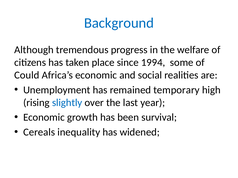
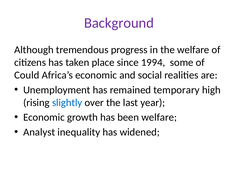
Background colour: blue -> purple (119, 23)
been survival: survival -> welfare (159, 118)
Cereals: Cereals -> Analyst (39, 132)
